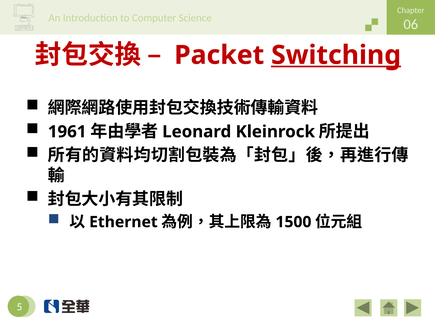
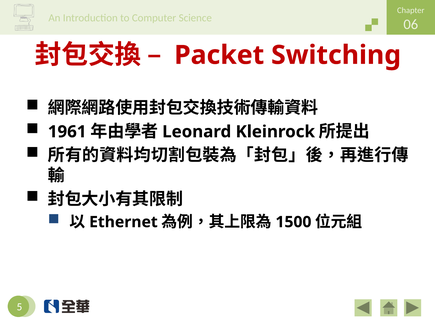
Switching underline: present -> none (336, 55)
